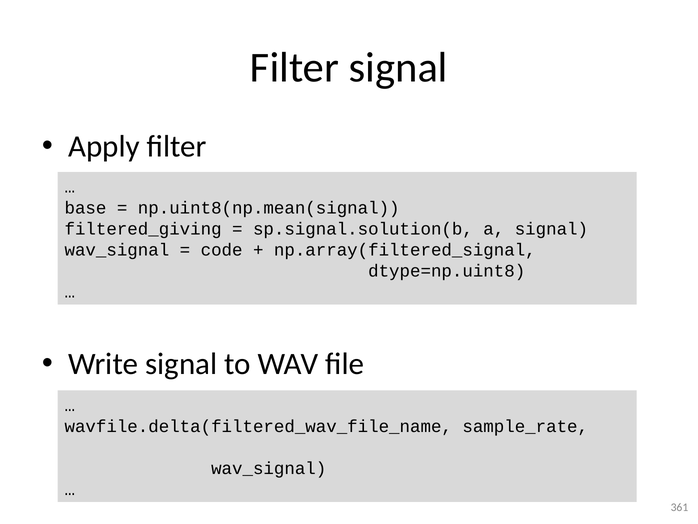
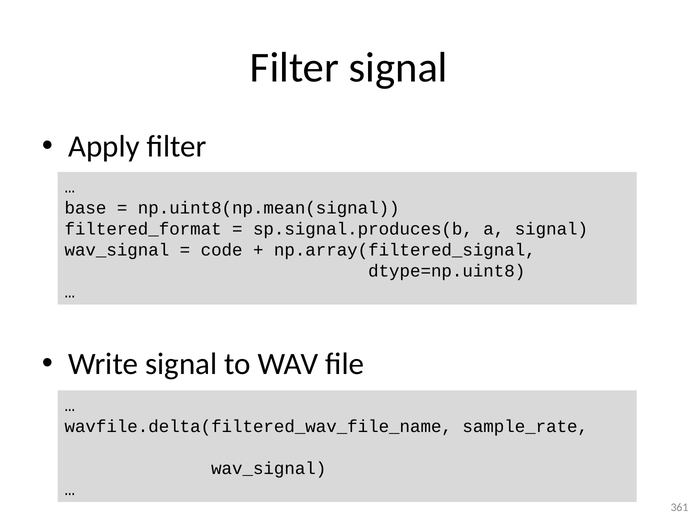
filtered_giving: filtered_giving -> filtered_format (143, 229)
sp.signal.solution(b: sp.signal.solution(b -> sp.signal.produces(b (363, 229)
